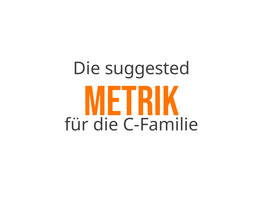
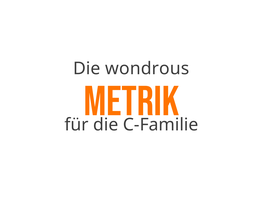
suggested: suggested -> wondrous (147, 69)
